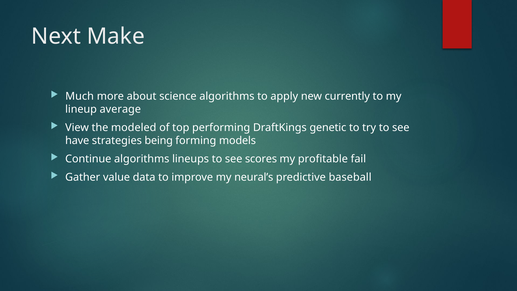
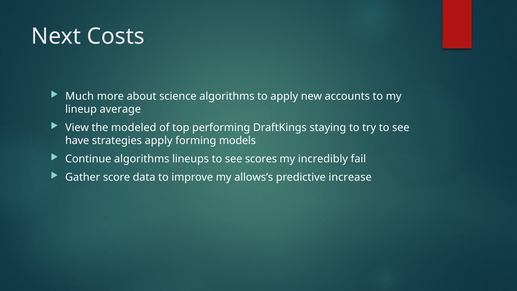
Make: Make -> Costs (116, 36)
currently: currently -> accounts (347, 96)
genetic: genetic -> staying (328, 127)
strategies being: being -> apply (159, 140)
profitable: profitable -> incredibly (323, 159)
value: value -> score (117, 177)
neural’s: neural’s -> allows’s (254, 177)
baseball: baseball -> increase (350, 177)
